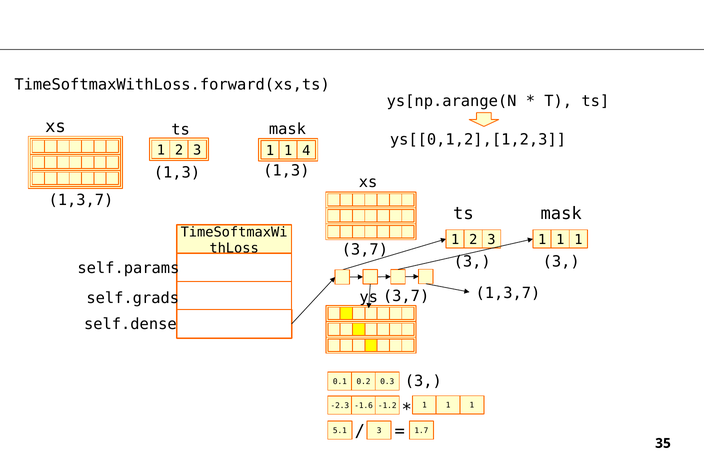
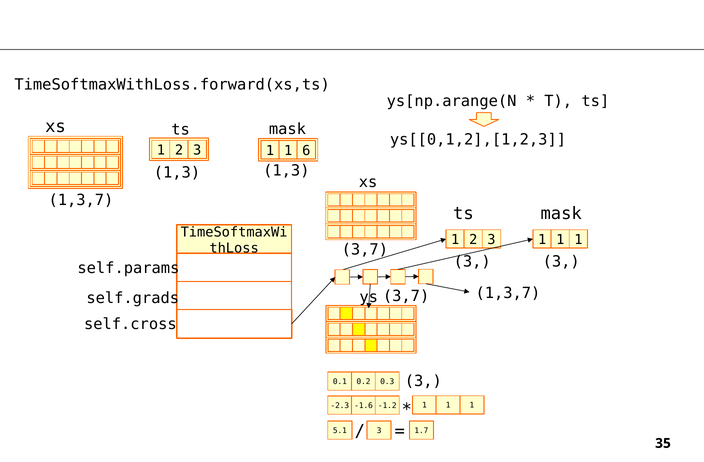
4: 4 -> 6 (306, 151)
self.dense: self.dense -> self.cross (130, 324)
